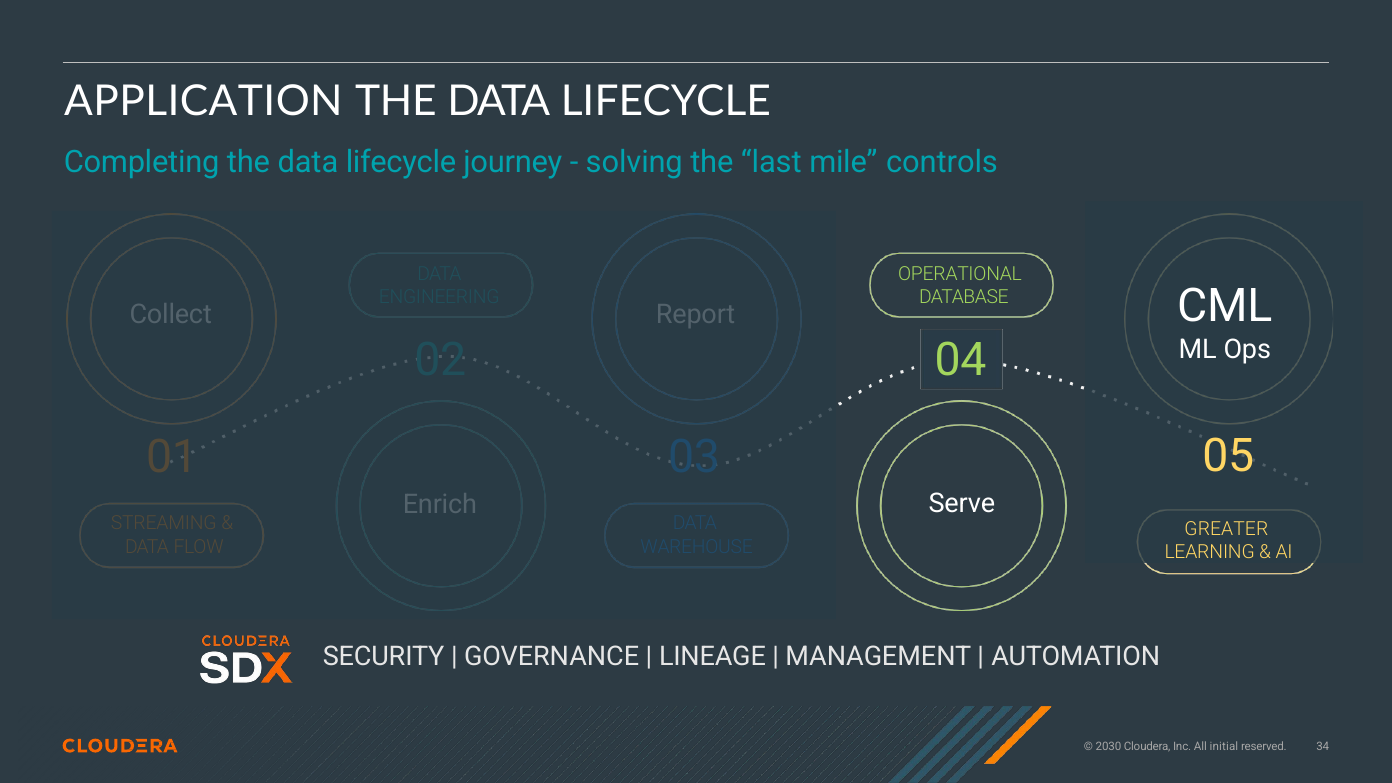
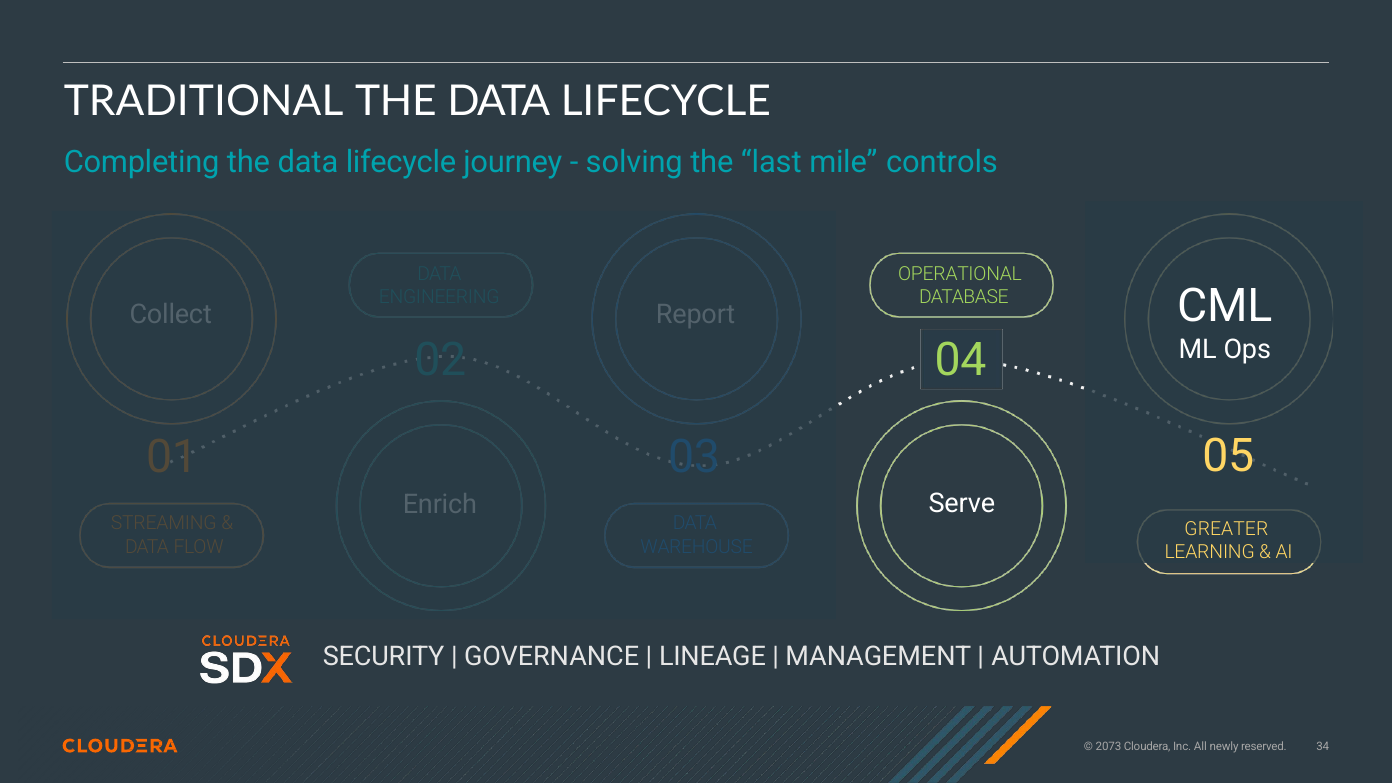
APPLICATION: APPLICATION -> TRADITIONAL (204, 101)
2030: 2030 -> 2073 (1109, 747)
initial: initial -> newly (1224, 747)
